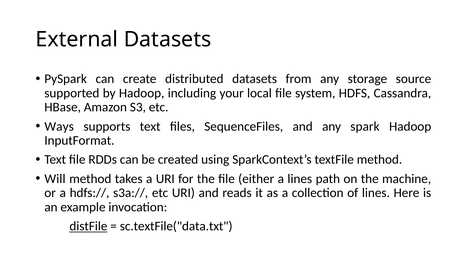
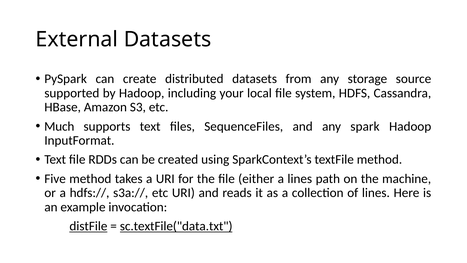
Ways: Ways -> Much (59, 126)
Will: Will -> Five (55, 179)
sc.textFile("data.txt underline: none -> present (176, 226)
